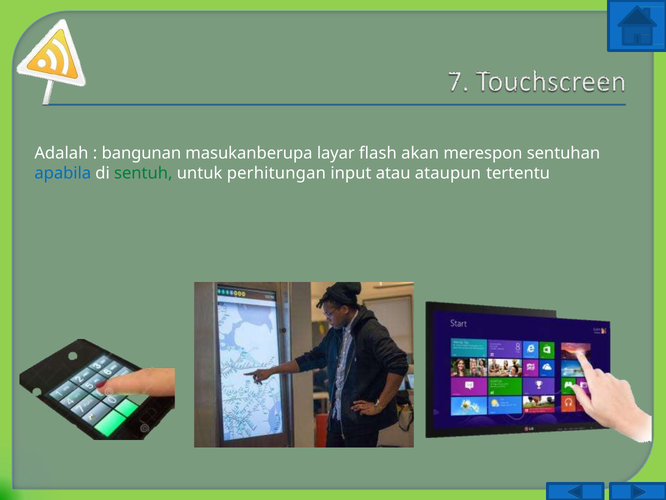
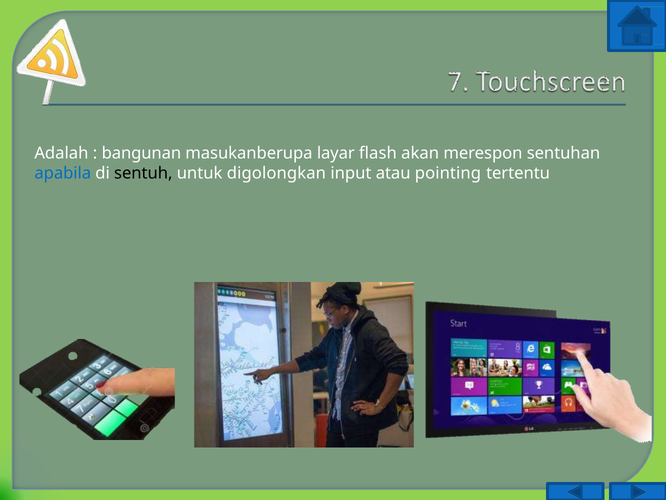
sentuh colour: green -> black (143, 173)
perhitungan: perhitungan -> digolongkan (276, 173)
ataupun: ataupun -> pointing (448, 173)
